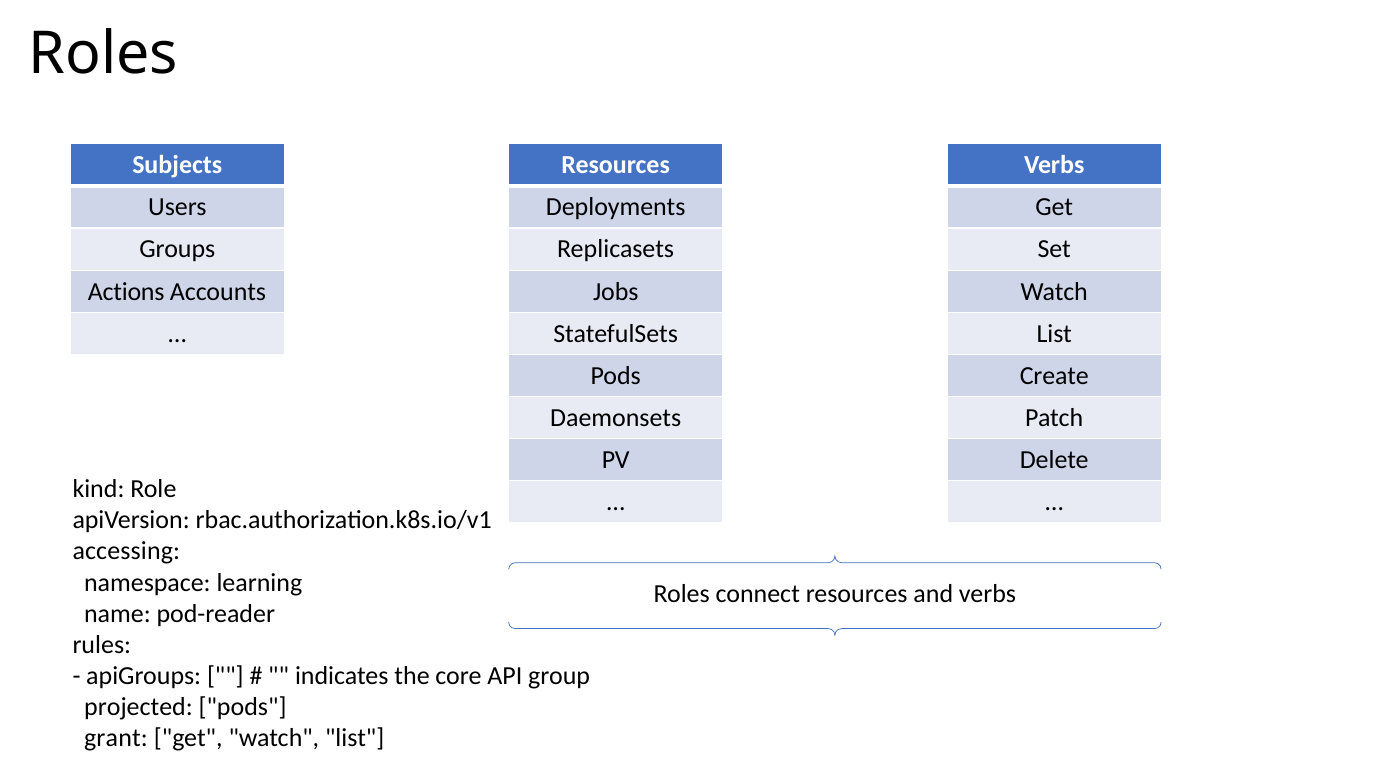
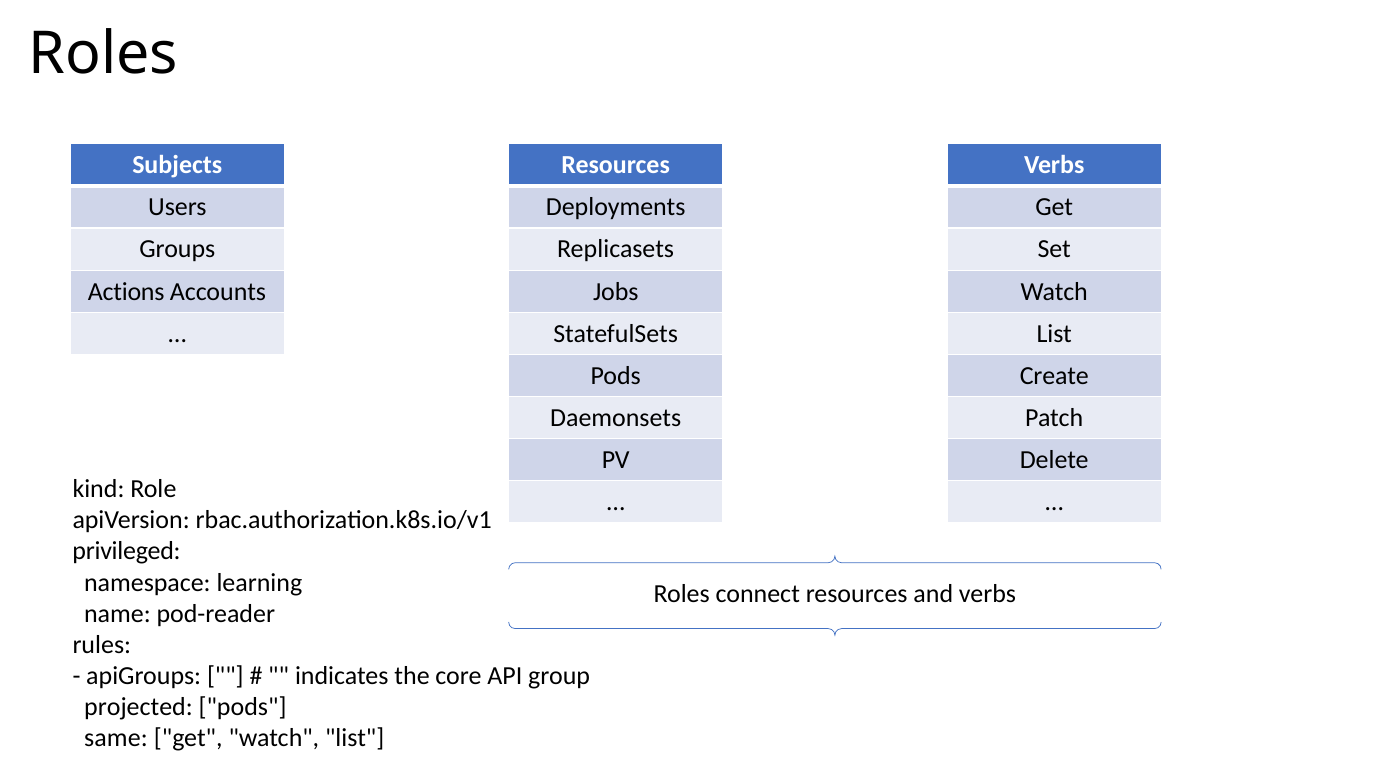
accessing: accessing -> privileged (127, 551)
grant: grant -> same (116, 738)
